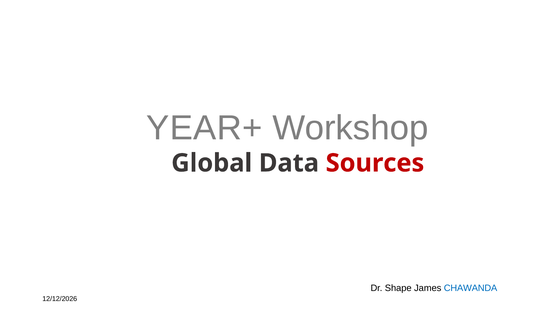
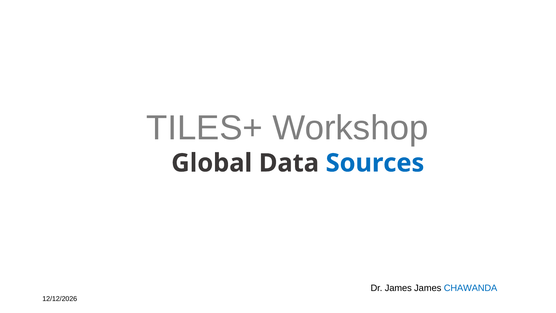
YEAR+: YEAR+ -> TILES+ (205, 128)
Sources colour: red -> blue (375, 163)
Dr Shape: Shape -> James (398, 288)
